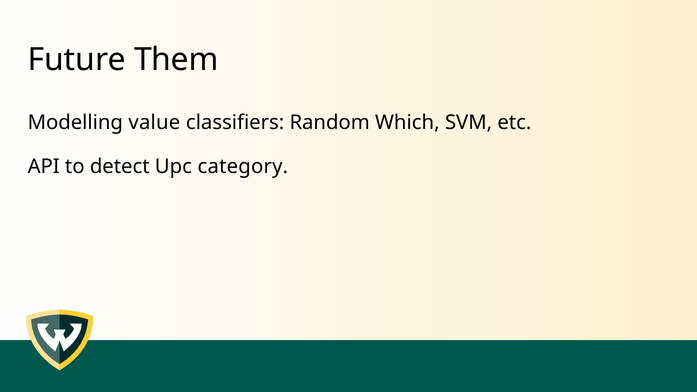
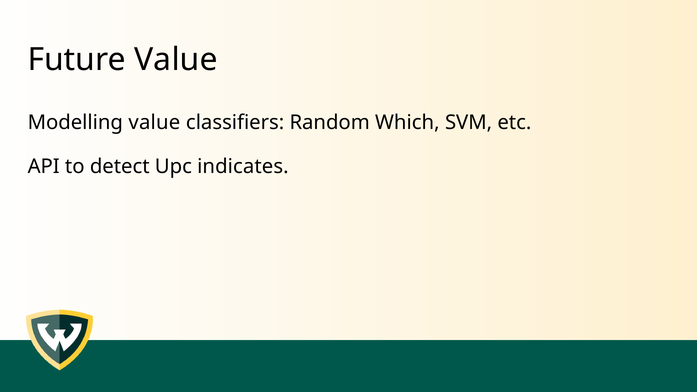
Future Them: Them -> Value (176, 60)
category: category -> indicates (243, 166)
